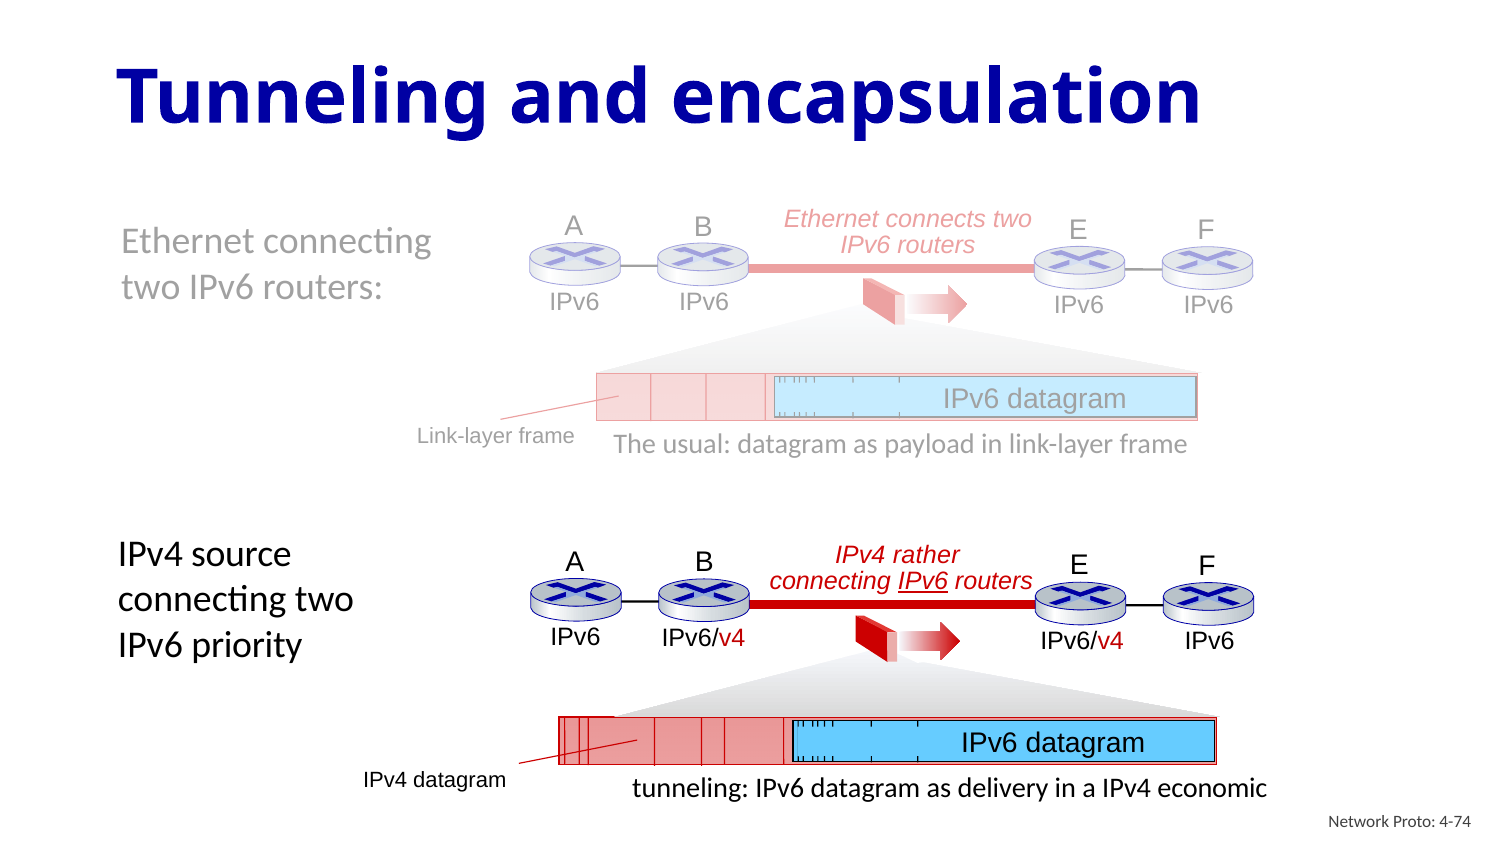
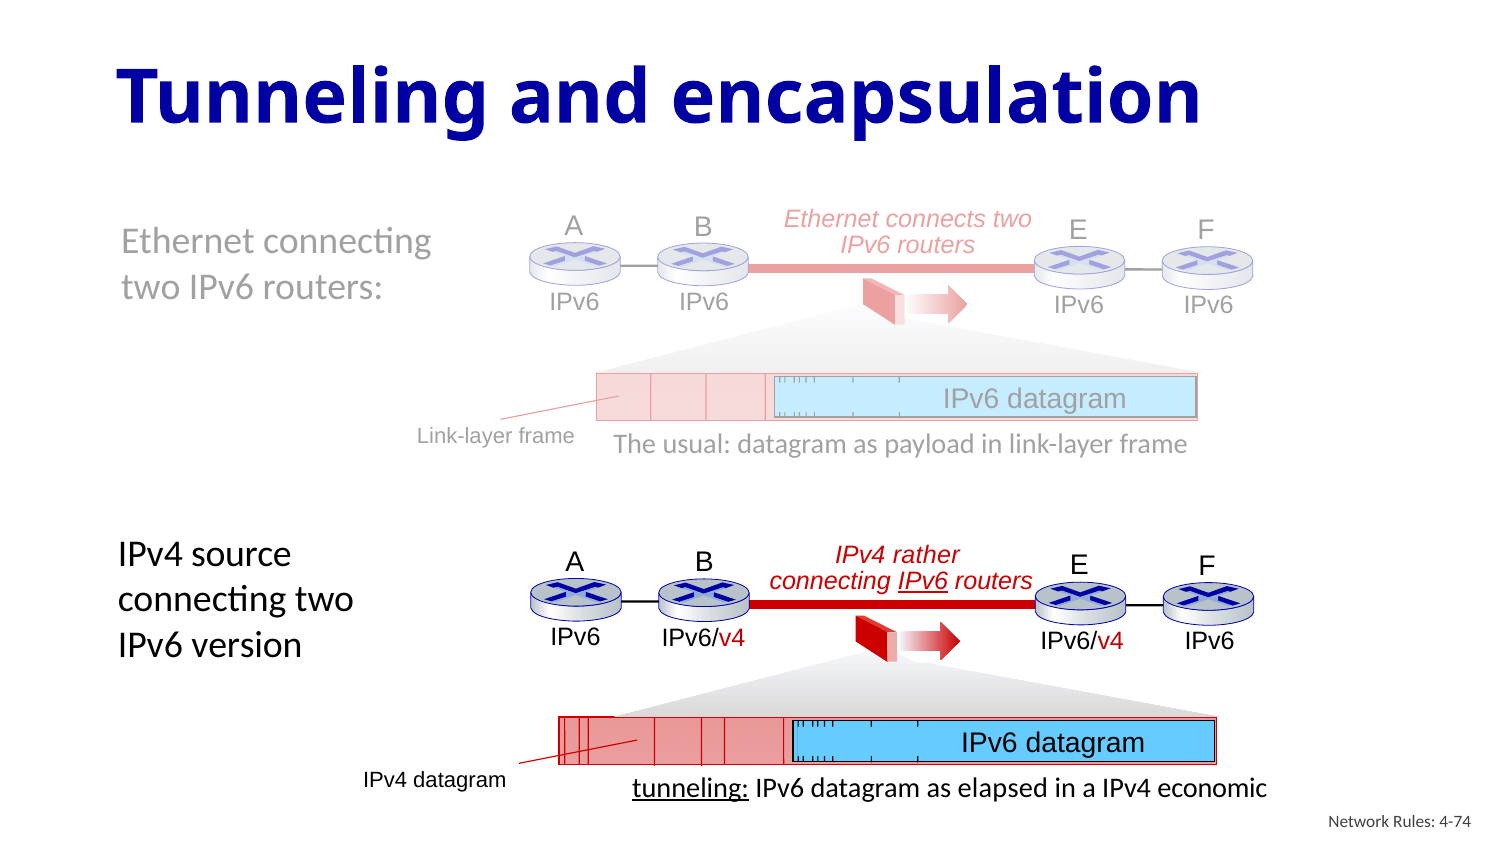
priority: priority -> version (247, 645)
tunneling underline: none -> present (691, 788)
delivery: delivery -> elapsed (1003, 788)
Proto: Proto -> Rules (1414, 822)
